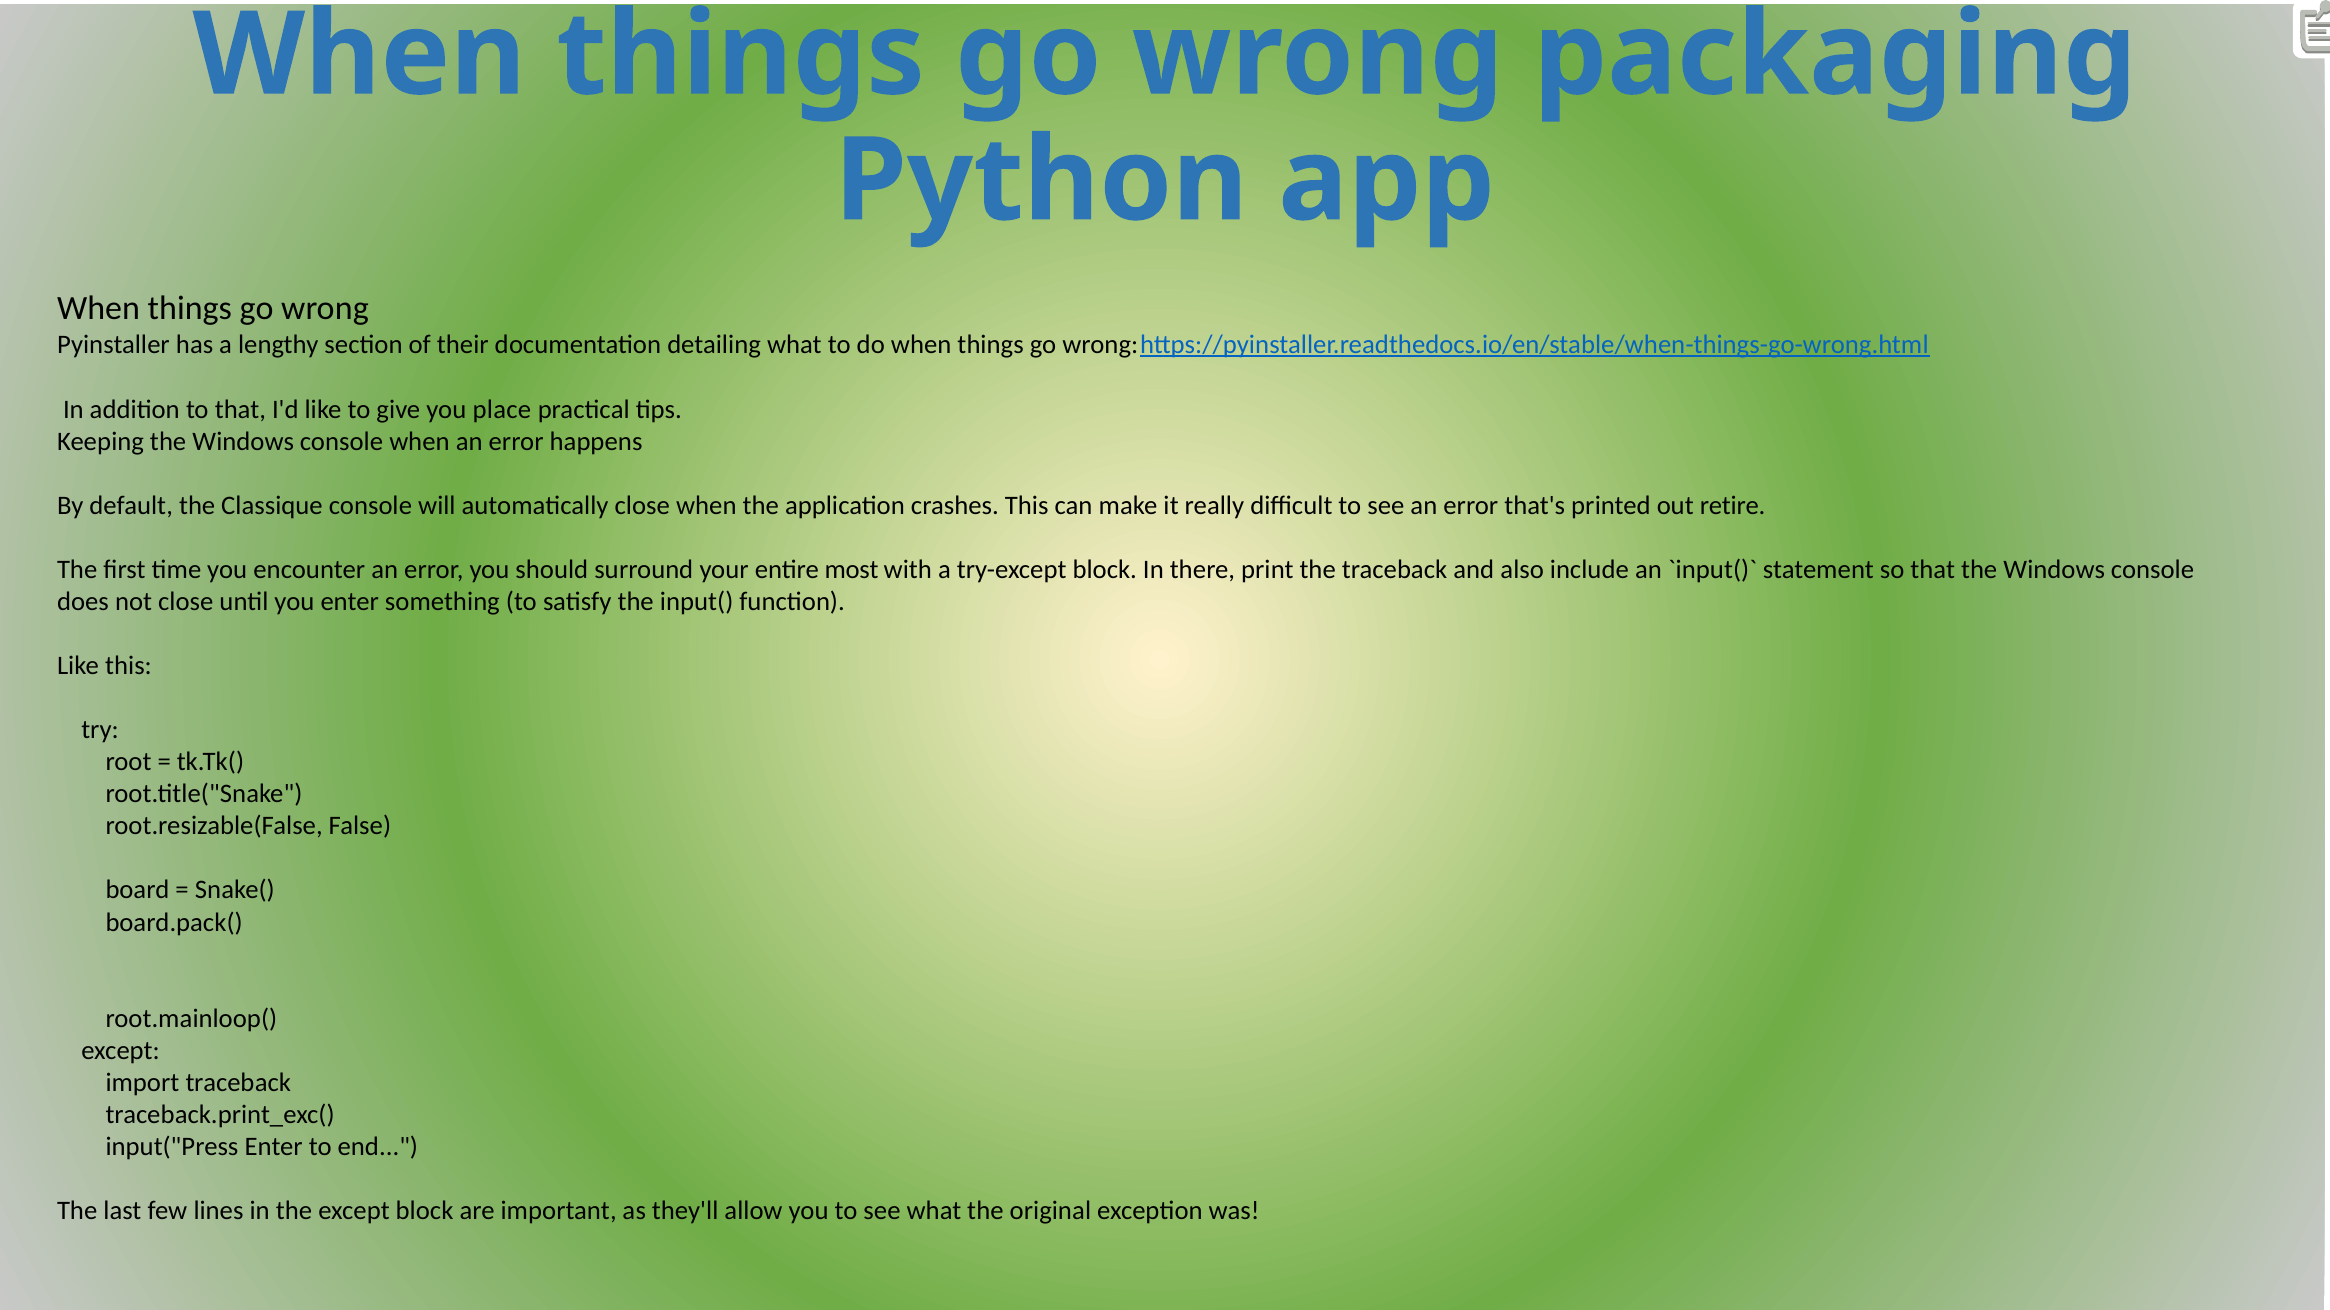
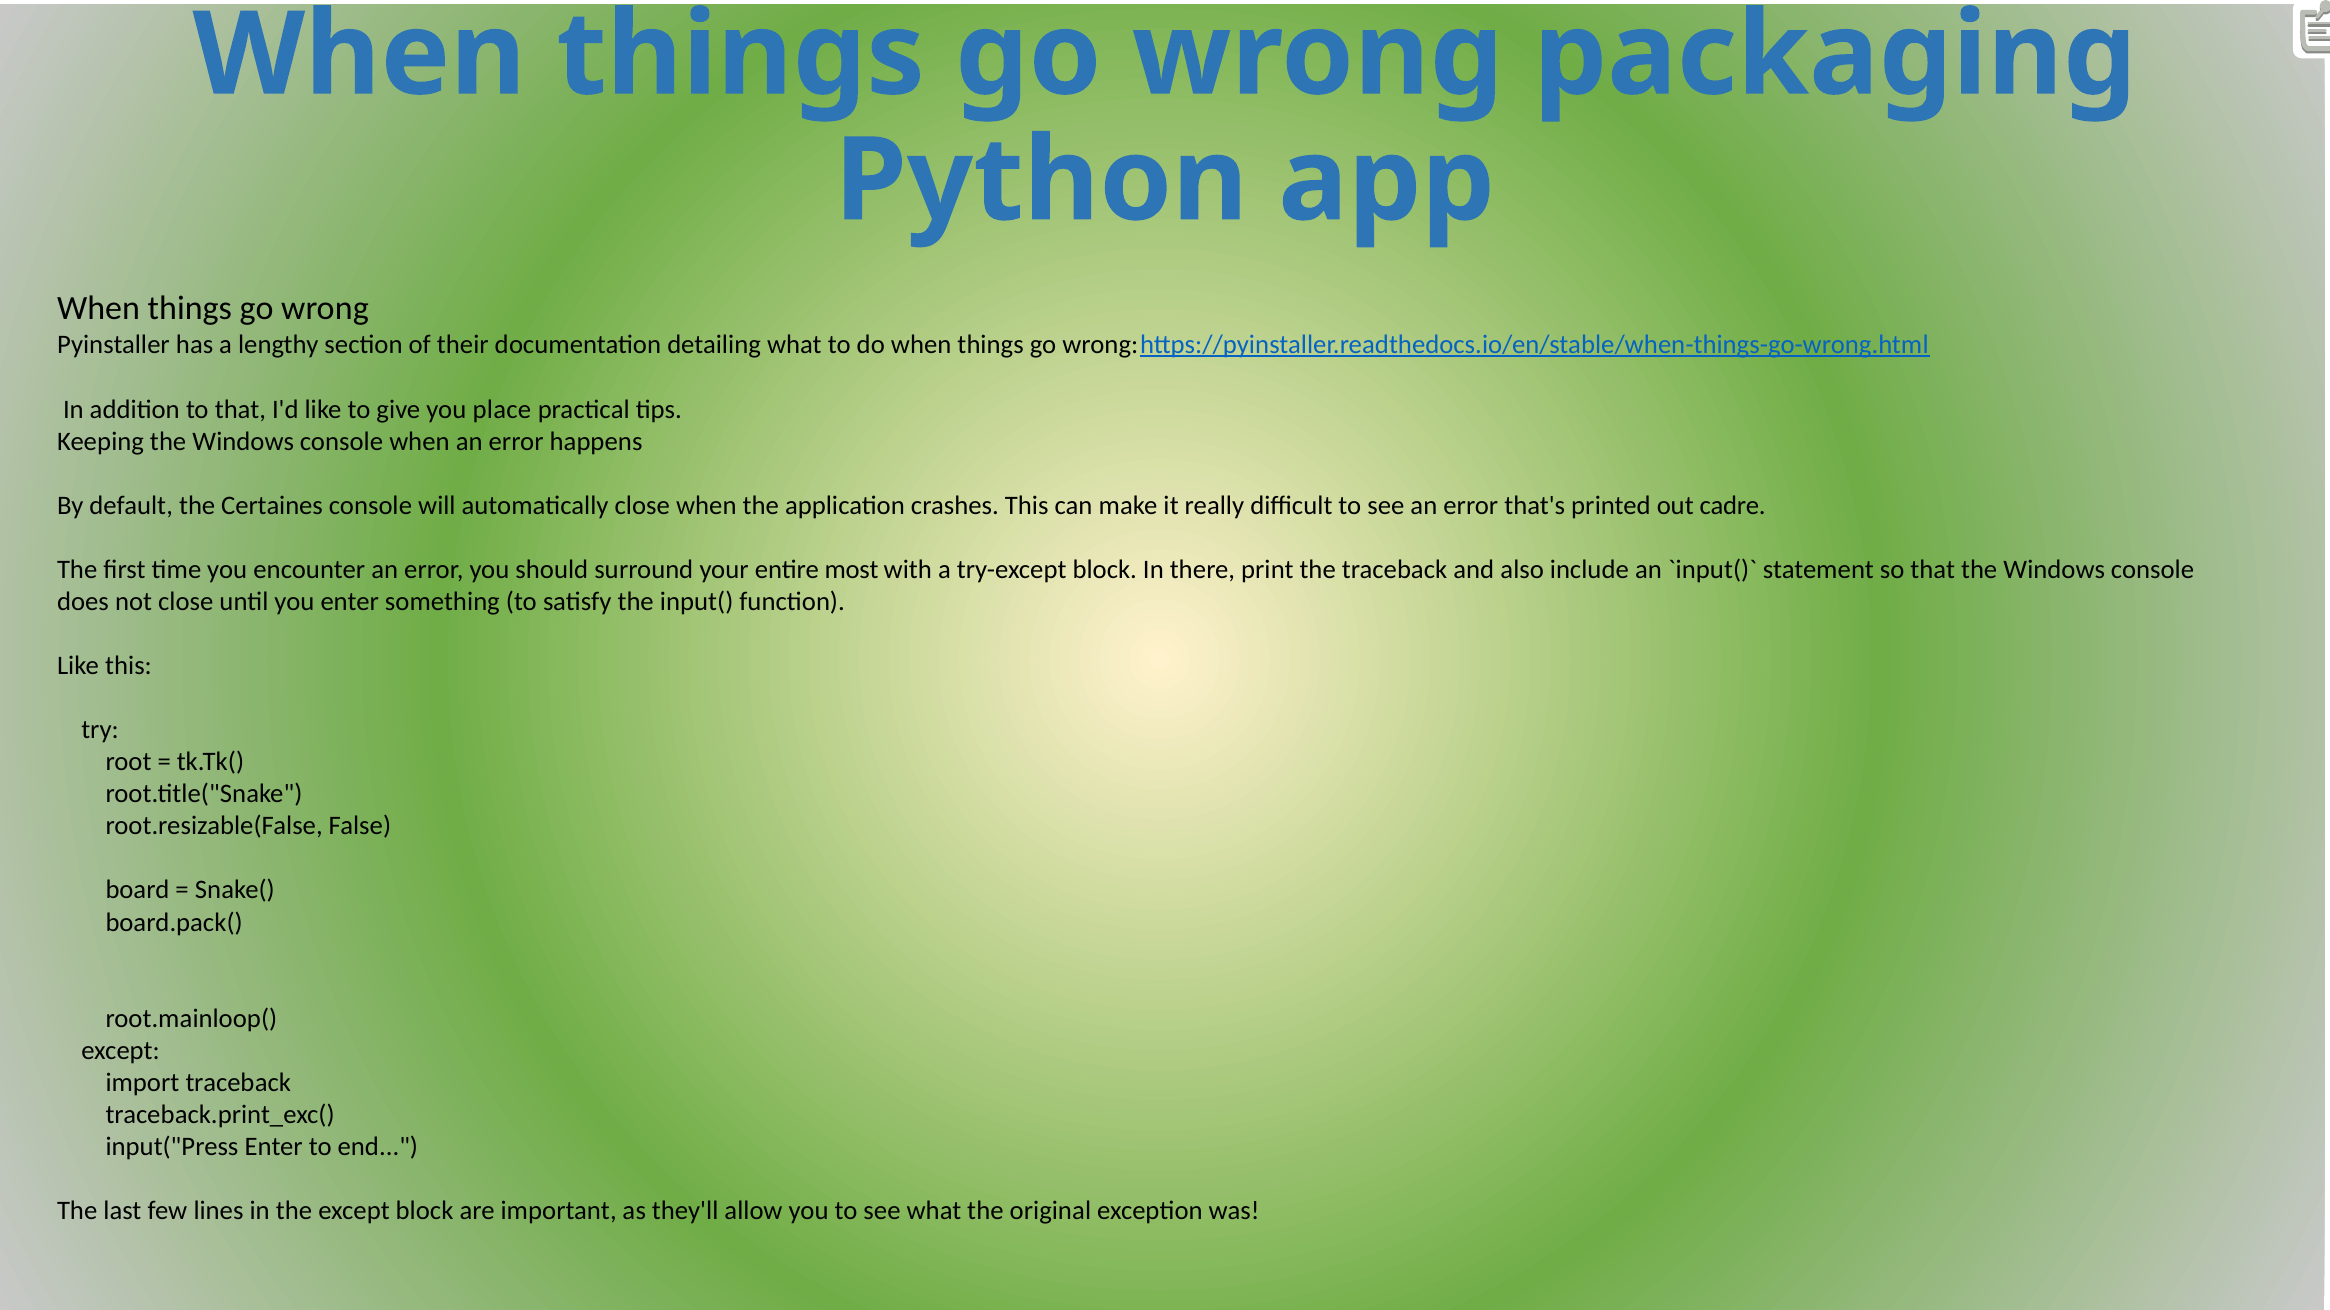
Classique: Classique -> Certaines (272, 506)
retire: retire -> cadre (1733, 506)
